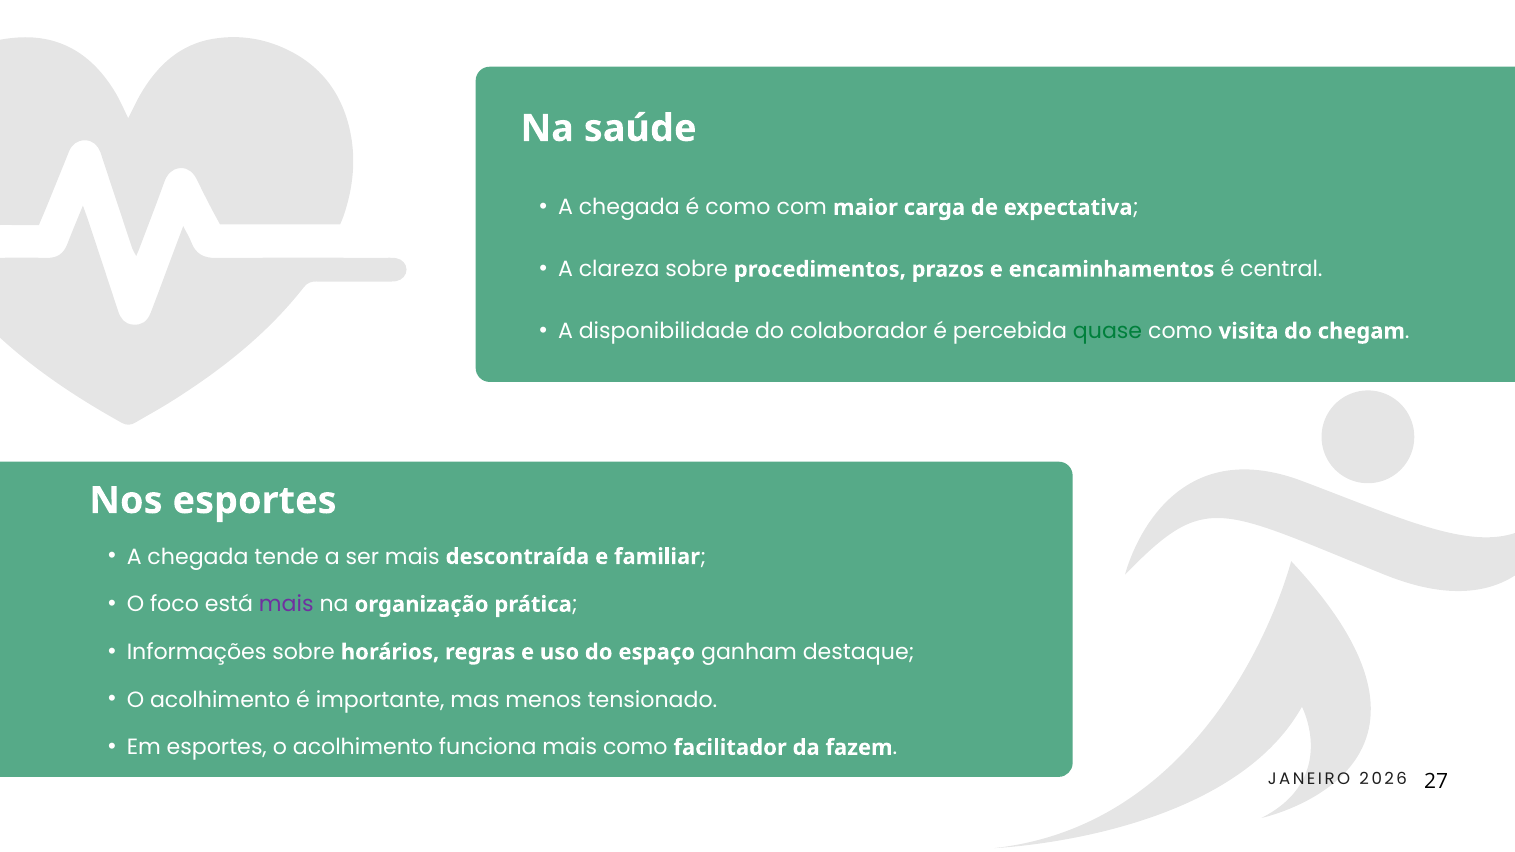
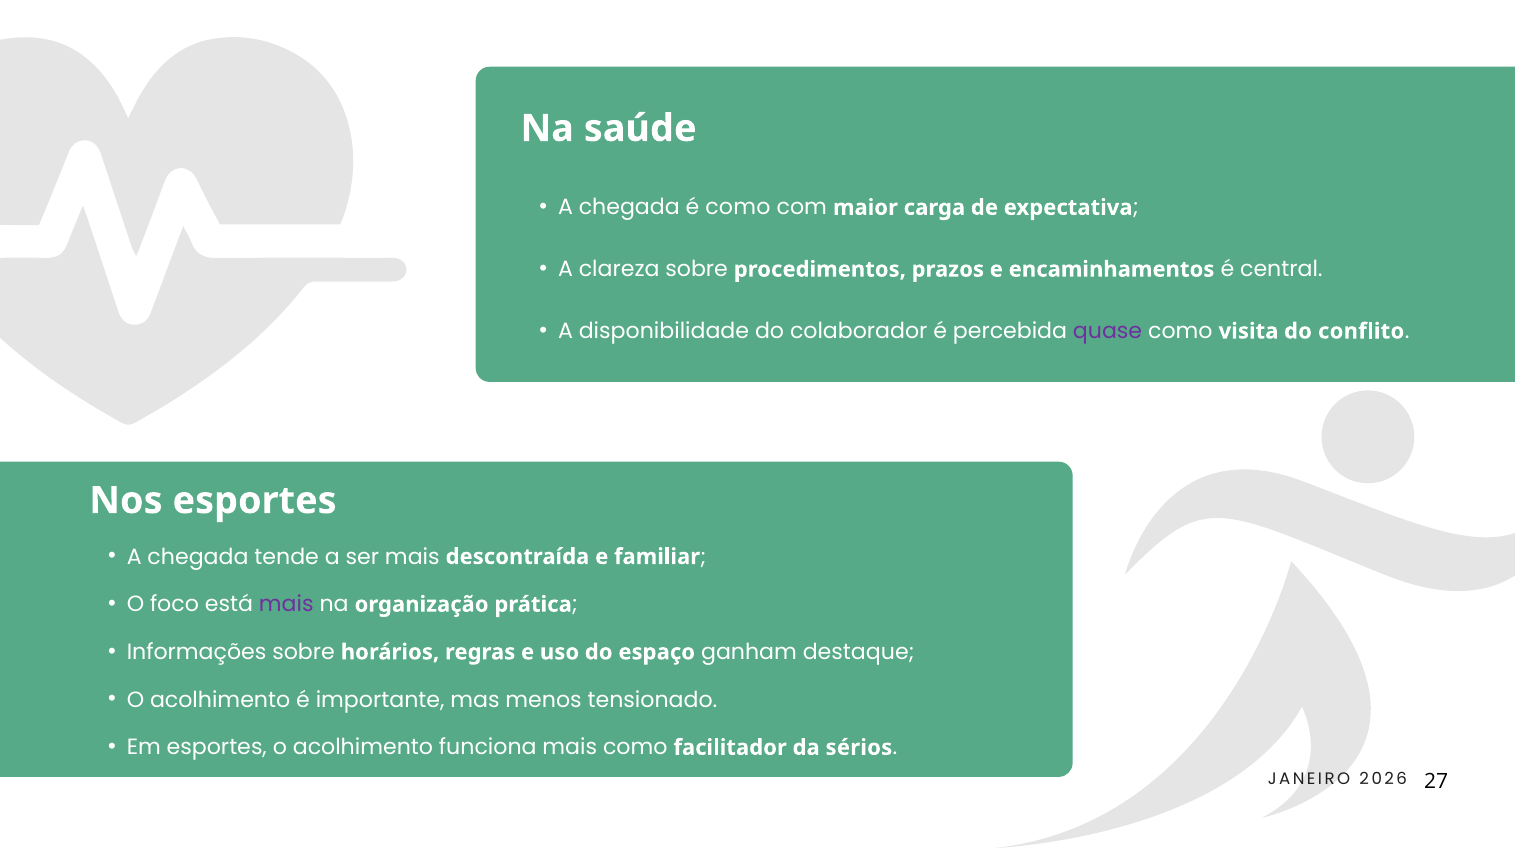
quase colour: green -> purple (1108, 331)
chegam: chegam -> conflito (1361, 331)
fazem: fazem -> sérios (859, 748)
